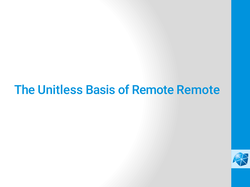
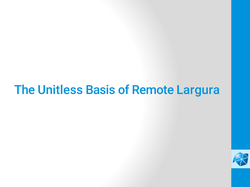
Remote Remote: Remote -> Largura (198, 90)
